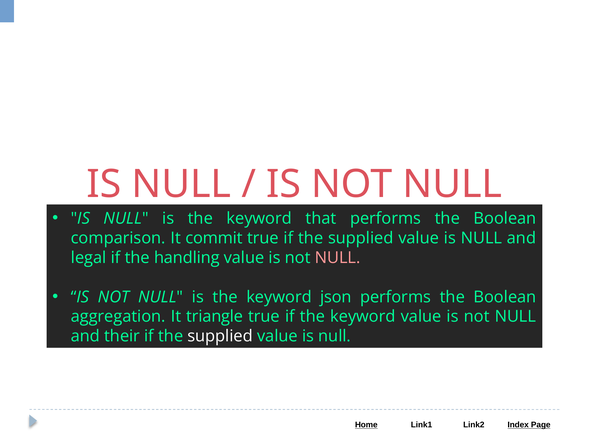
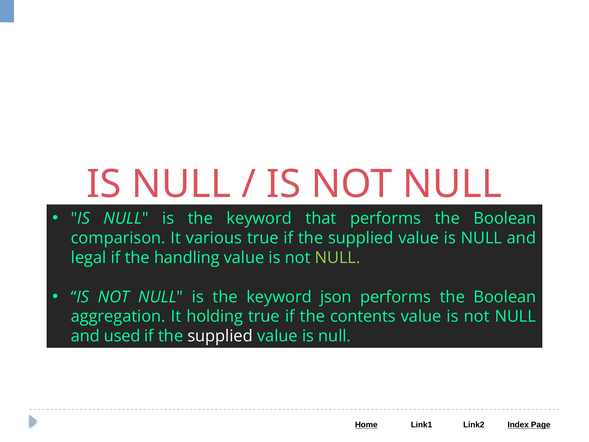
commit: commit -> various (214, 238)
NULL colour: pink -> light green (338, 257)
triangle: triangle -> holding (215, 316)
if the keyword: keyword -> contents (363, 316)
their: their -> used (122, 336)
